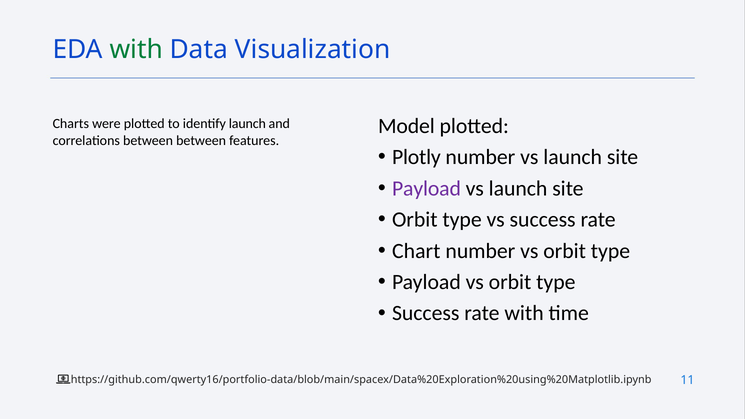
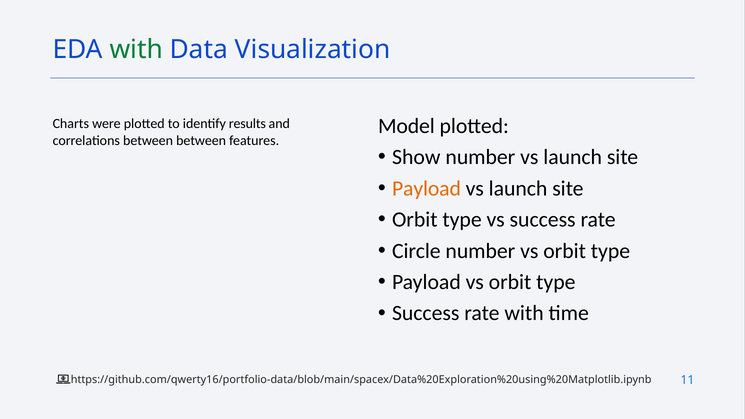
identify launch: launch -> results (247, 124)
Plotly: Plotly -> Show (416, 157)
Payload colour: purple -> orange (426, 188)
Chart: Chart -> Circle (416, 251)
